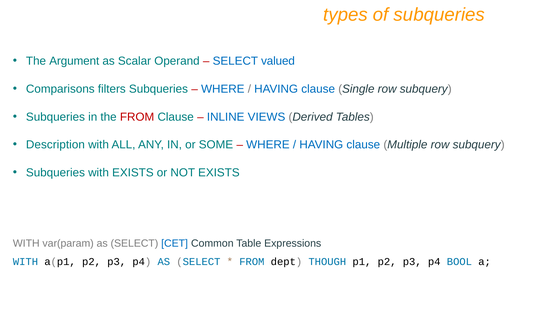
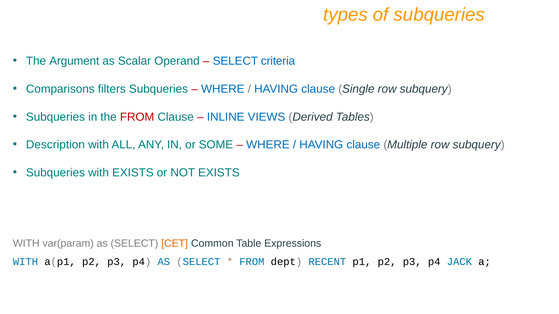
valued: valued -> criteria (278, 61)
CET colour: blue -> orange (175, 244)
THOUGH: THOUGH -> RECENT (327, 262)
BOOL: BOOL -> JACK (459, 262)
